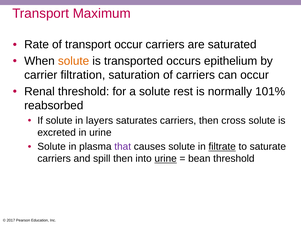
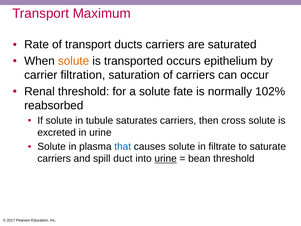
transport occur: occur -> ducts (128, 45)
rest: rest -> fate (183, 91)
101%: 101% -> 102% (270, 91)
layers: layers -> tubule (100, 120)
that colour: purple -> blue (123, 146)
filtrate underline: present -> none (222, 146)
spill then: then -> duct (123, 158)
